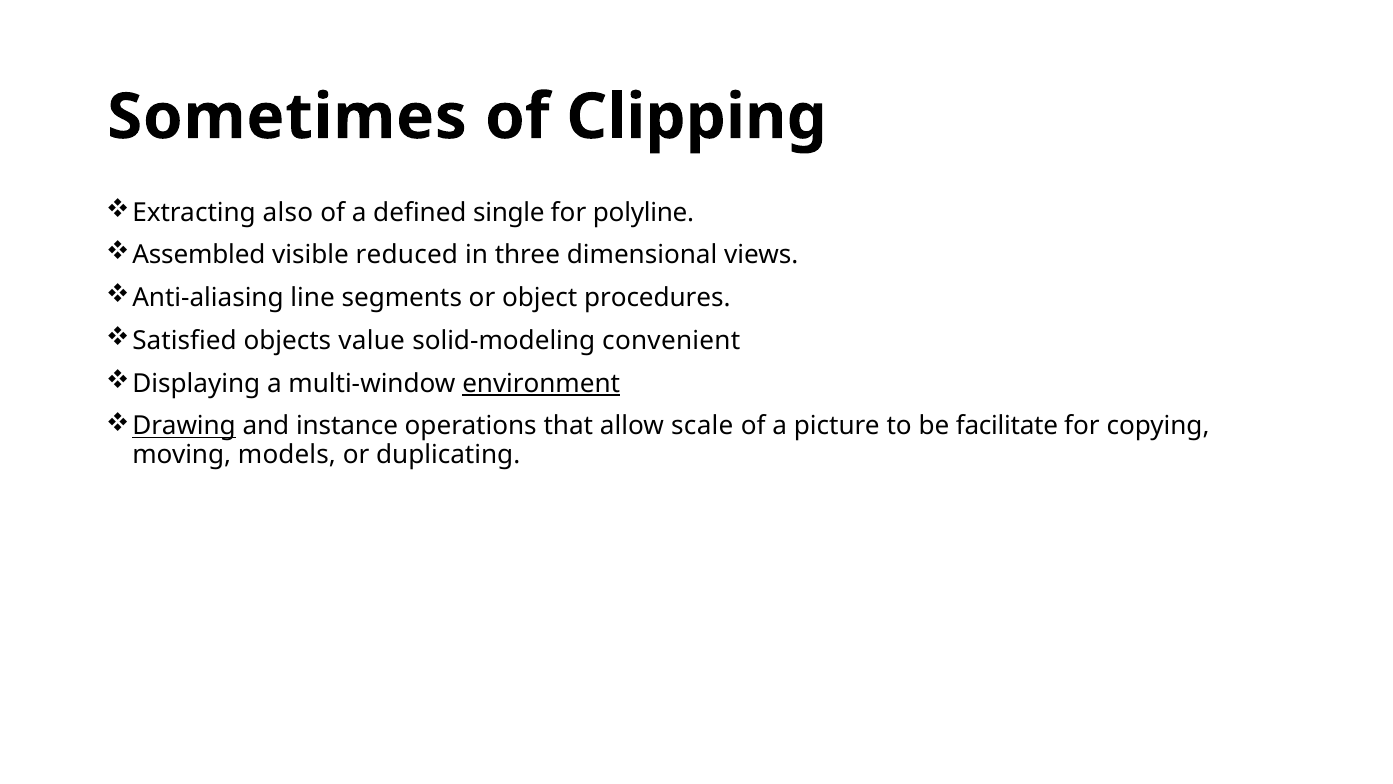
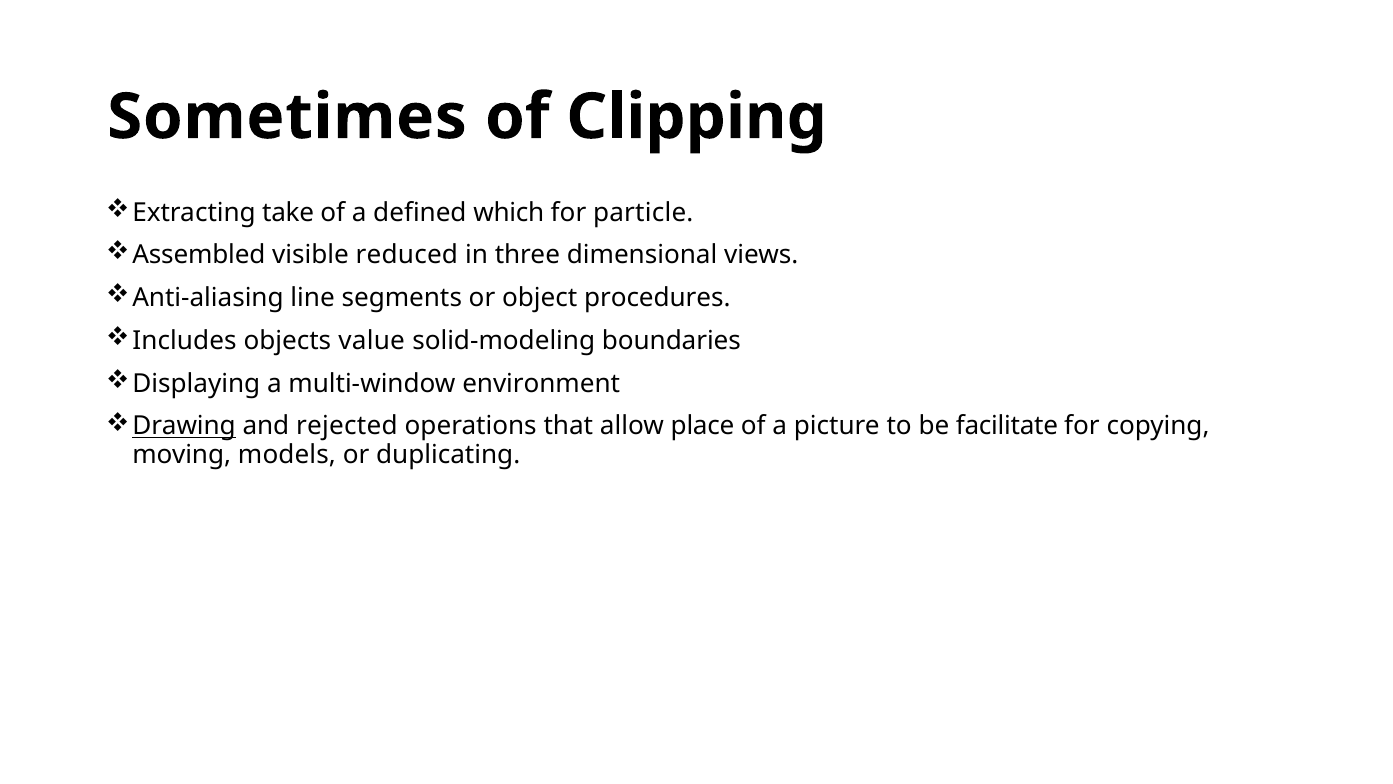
also: also -> take (288, 212)
single: single -> which (509, 212)
polyline: polyline -> particle (643, 212)
Satisfied: Satisfied -> Includes (185, 341)
convenient: convenient -> boundaries (671, 341)
environment underline: present -> none (541, 383)
instance: instance -> rejected (347, 426)
scale: scale -> place (703, 426)
